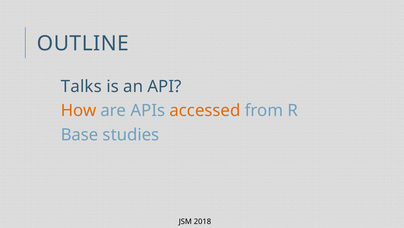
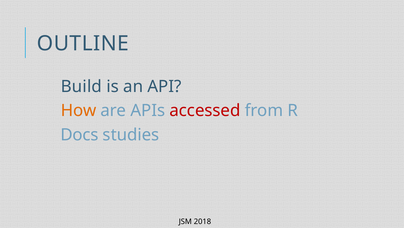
Talks: Talks -> Build (81, 86)
accessed colour: orange -> red (205, 110)
Base: Base -> Docs (80, 134)
